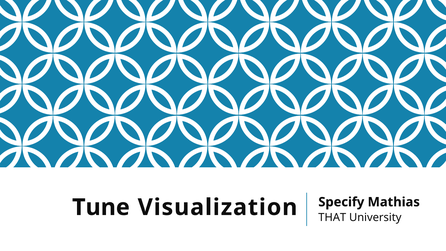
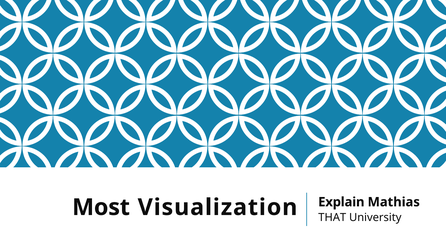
Tune: Tune -> Most (101, 207)
Specify: Specify -> Explain (341, 202)
